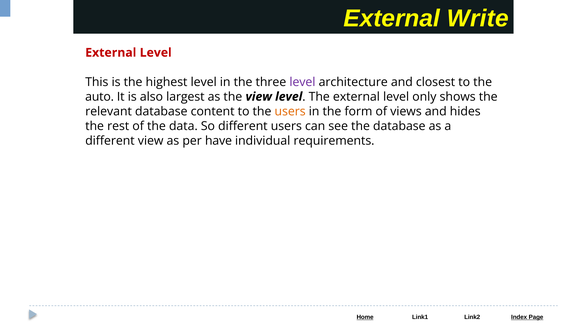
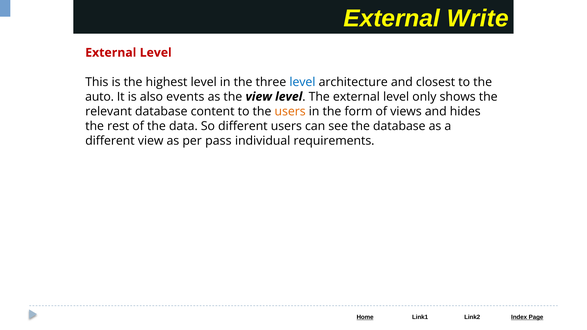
level colour: purple -> blue (302, 82)
largest: largest -> events (185, 97)
have: have -> pass (218, 141)
